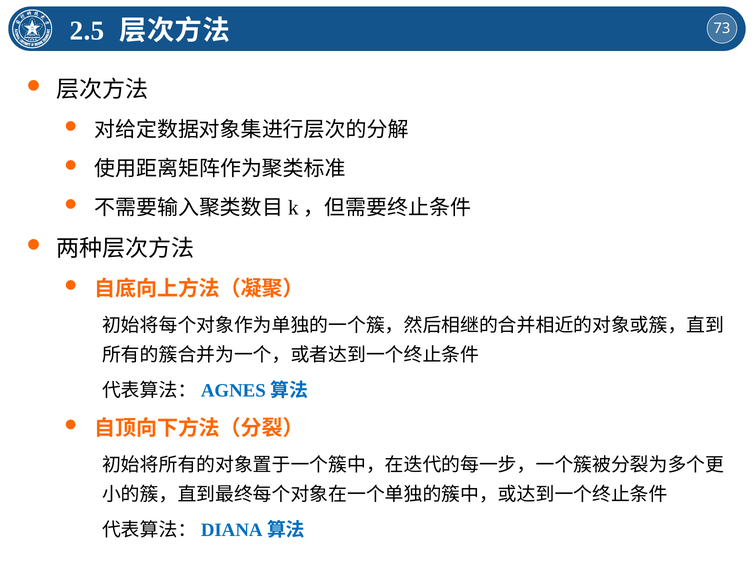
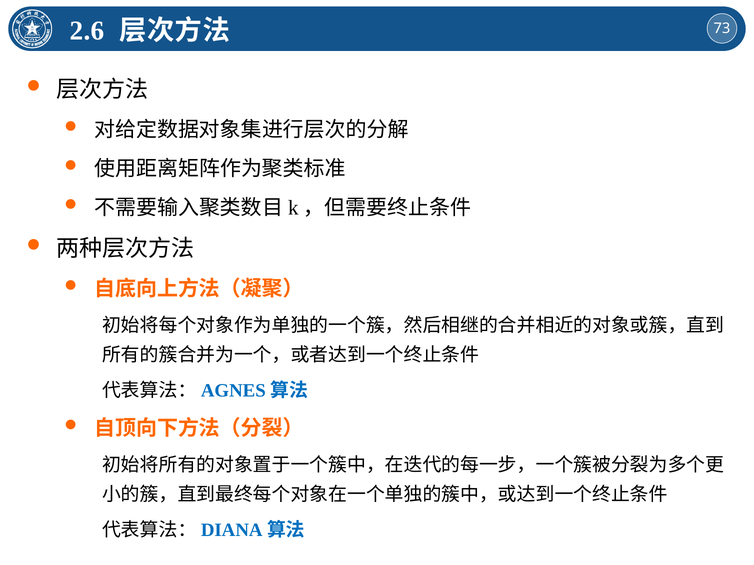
2.5: 2.5 -> 2.6 (87, 31)
